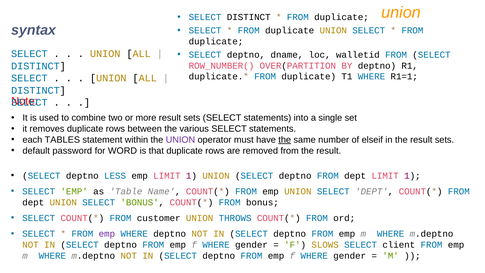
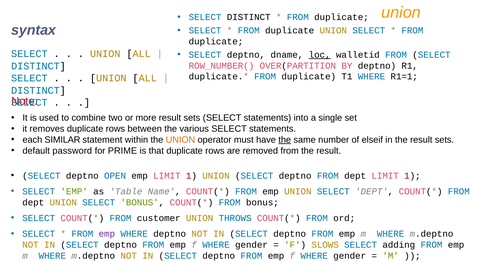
loc underline: none -> present (320, 55)
TABLES: TABLES -> SIMILAR (62, 140)
UNION colour: purple -> orange (180, 140)
WORD: WORD -> PRIME (122, 151)
LESS: LESS -> OPEN (115, 176)
client: client -> adding (399, 245)
